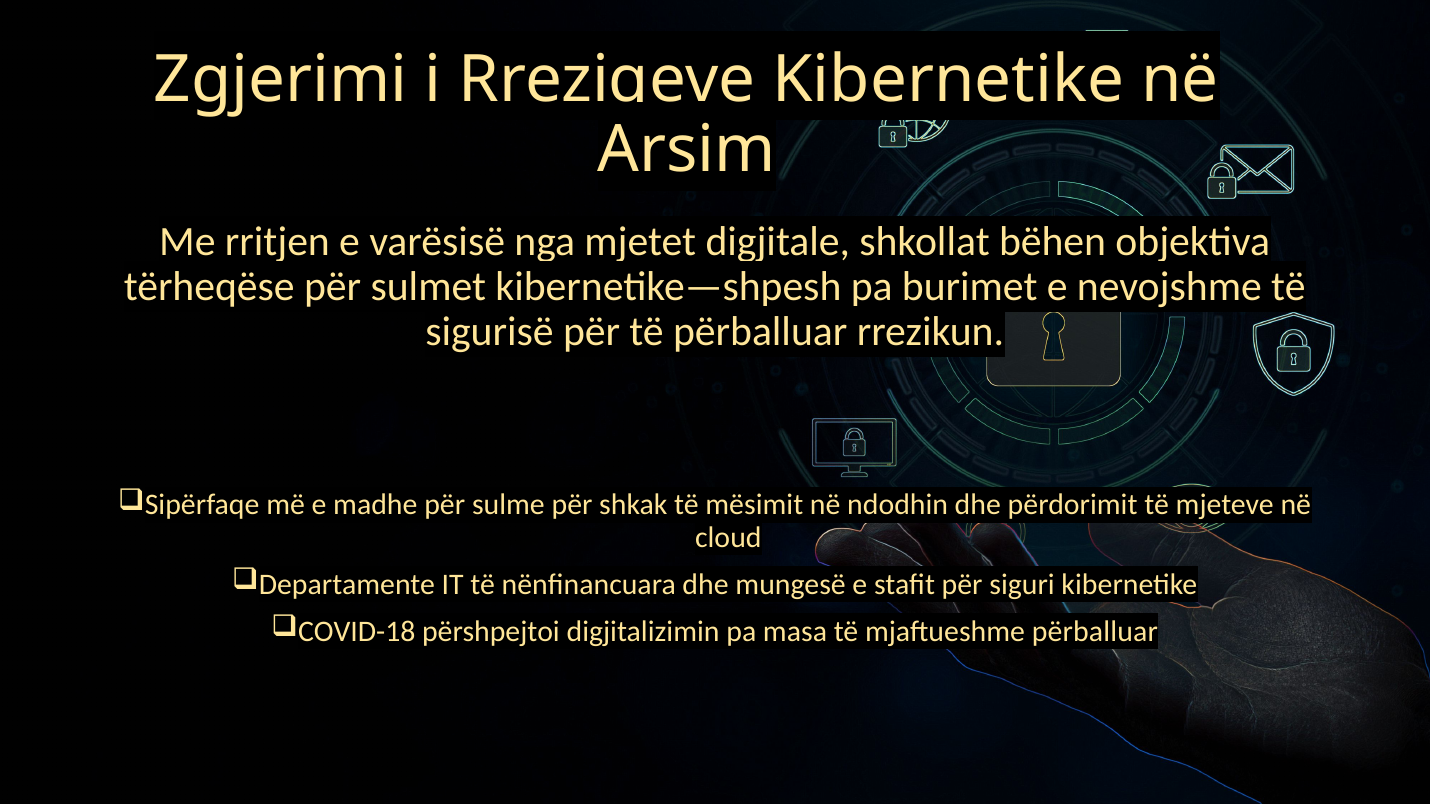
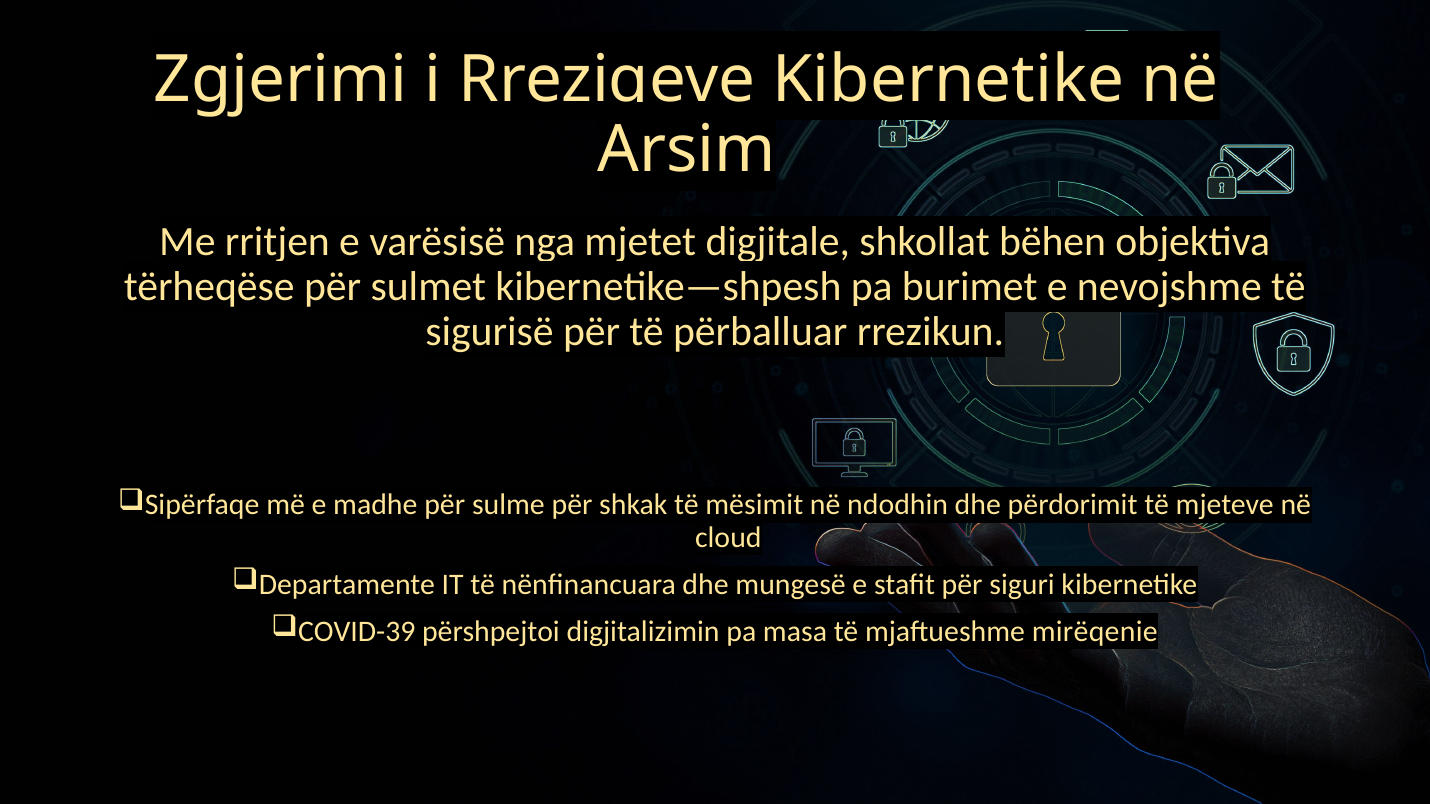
COVID-18: COVID-18 -> COVID-39 (357, 632)
mjaftueshme përballuar: përballuar -> mirëqenie (1095, 632)
